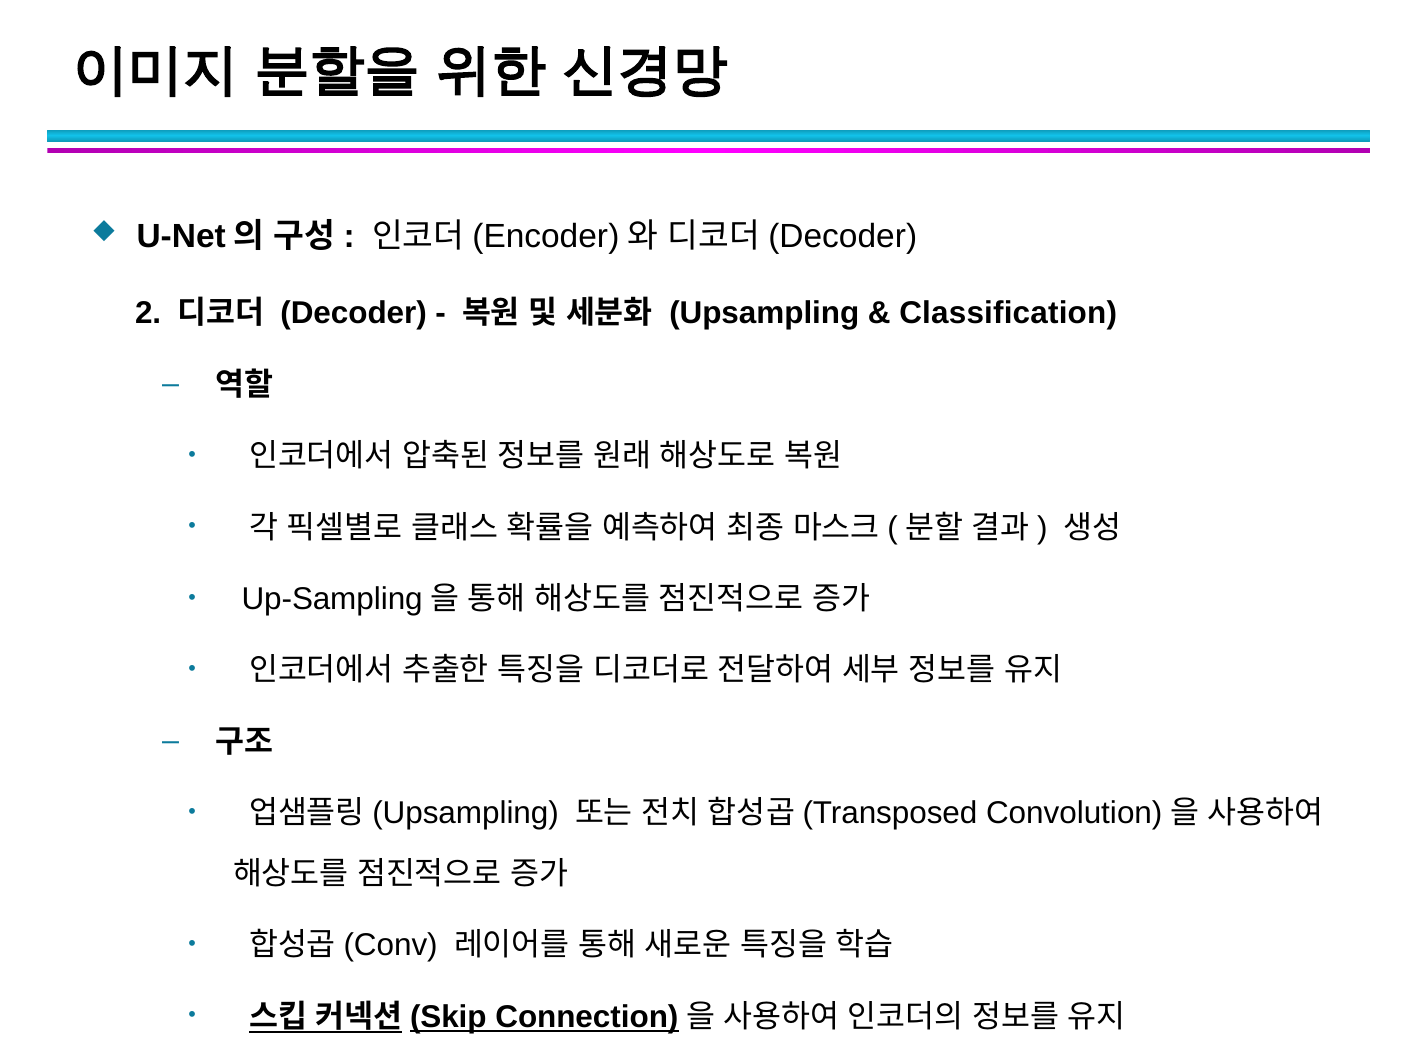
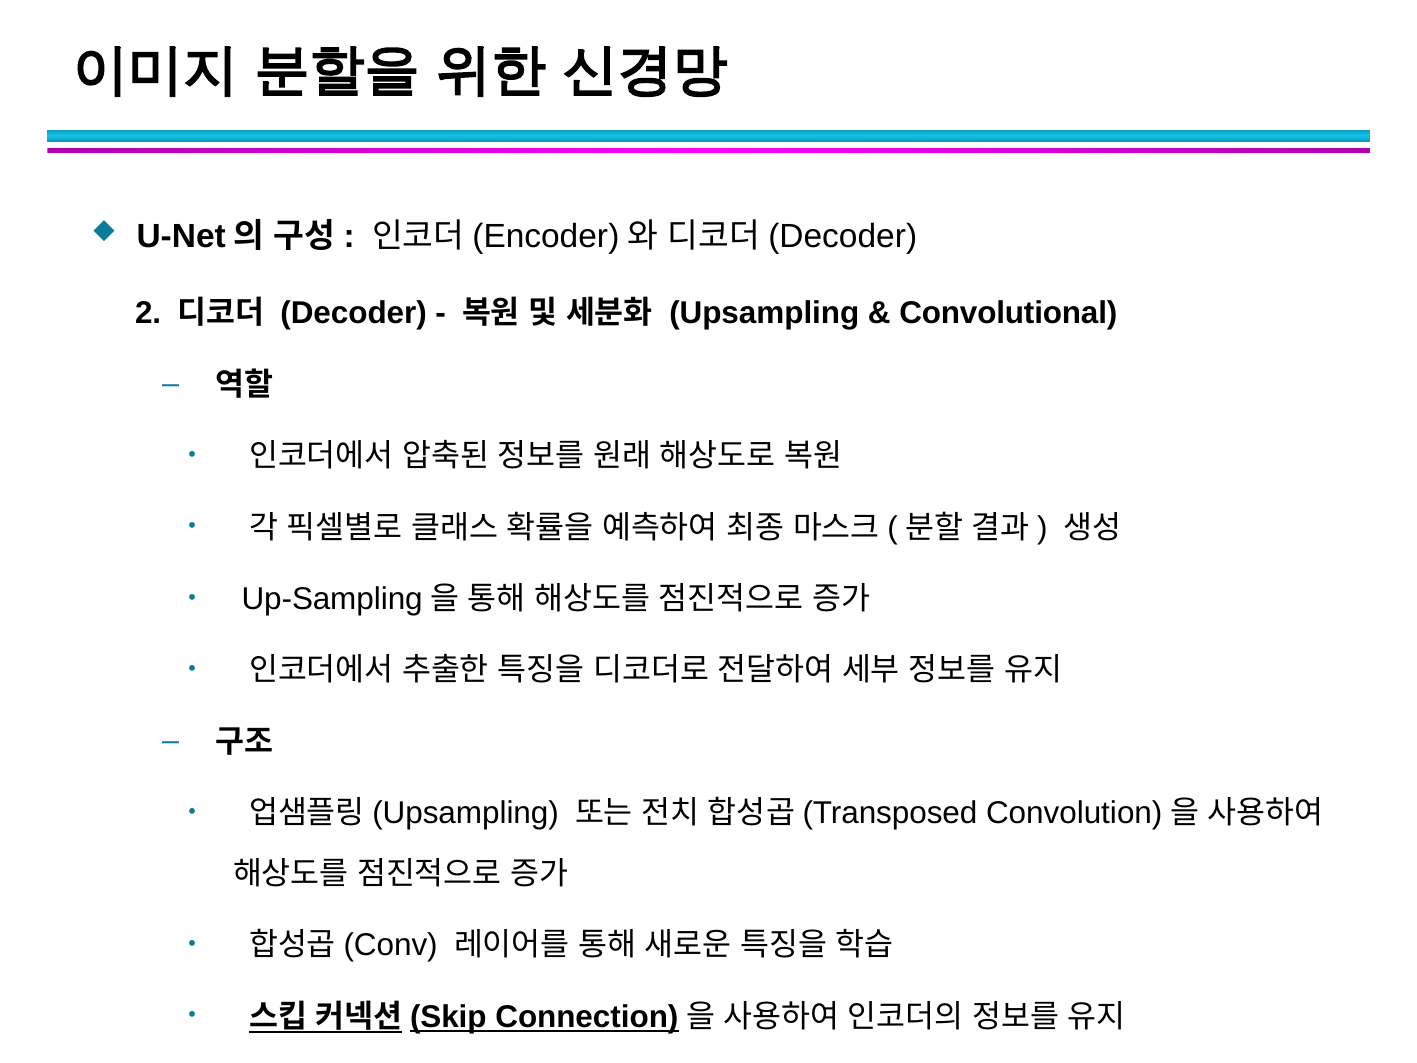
Classification: Classification -> Convolutional (1008, 313)
